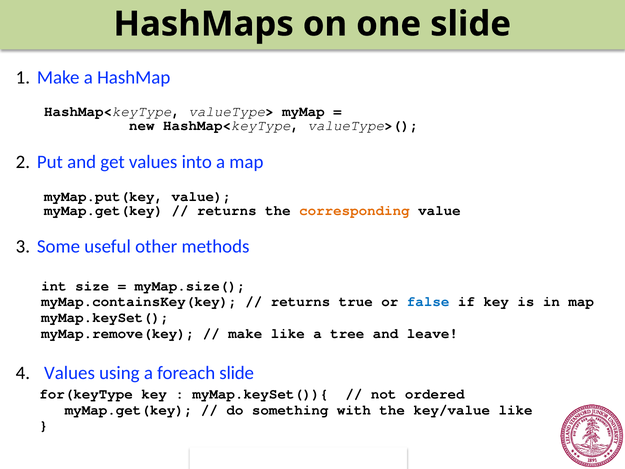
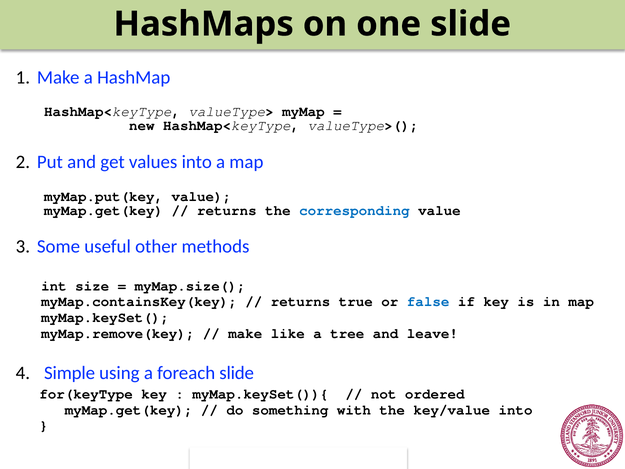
corresponding colour: orange -> blue (354, 211)
Values: Values -> Simple (70, 373)
key/value like: like -> into (516, 410)
